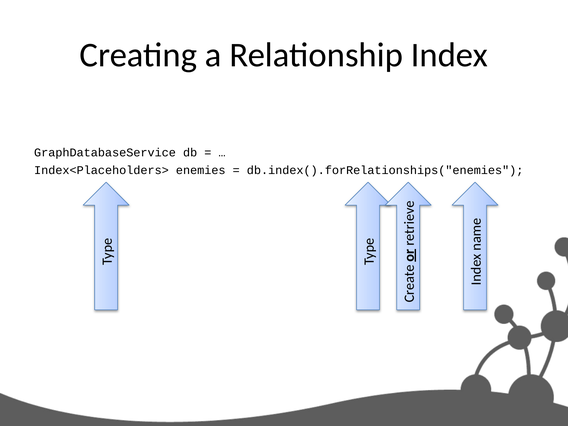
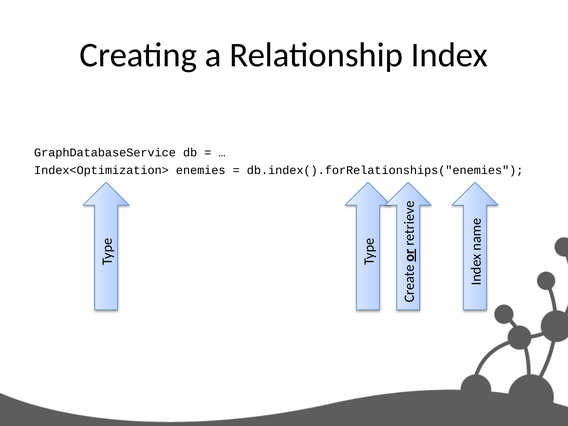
Index<Placeholders>: Index<Placeholders> -> Index<Optimization> (101, 170)
